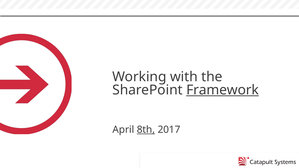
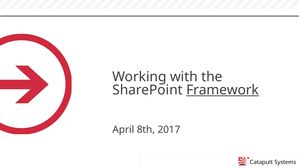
8th underline: present -> none (146, 130)
